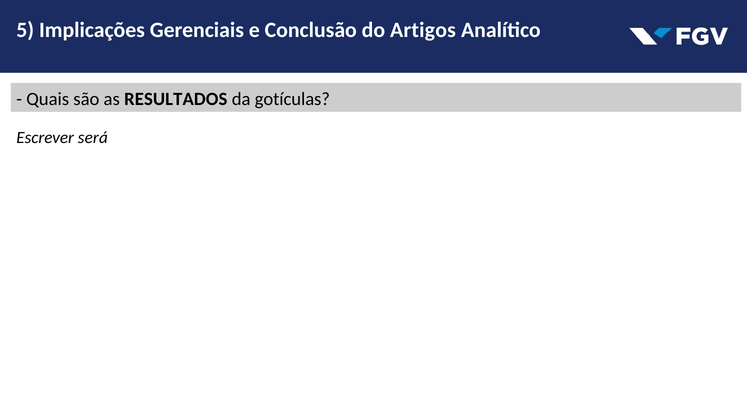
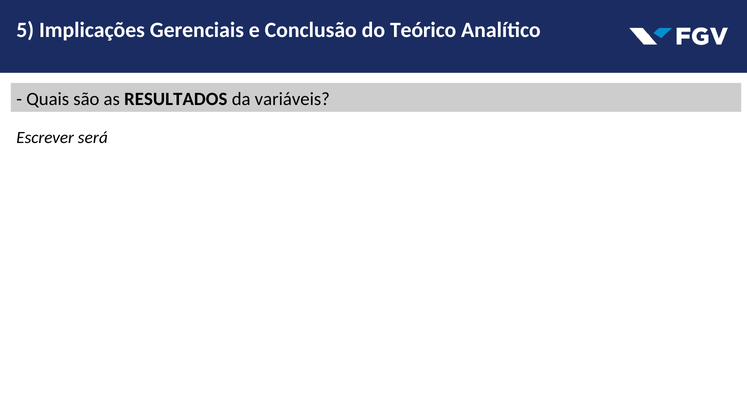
Artigos: Artigos -> Teórico (423, 30)
gotículas: gotículas -> variáveis (292, 99)
